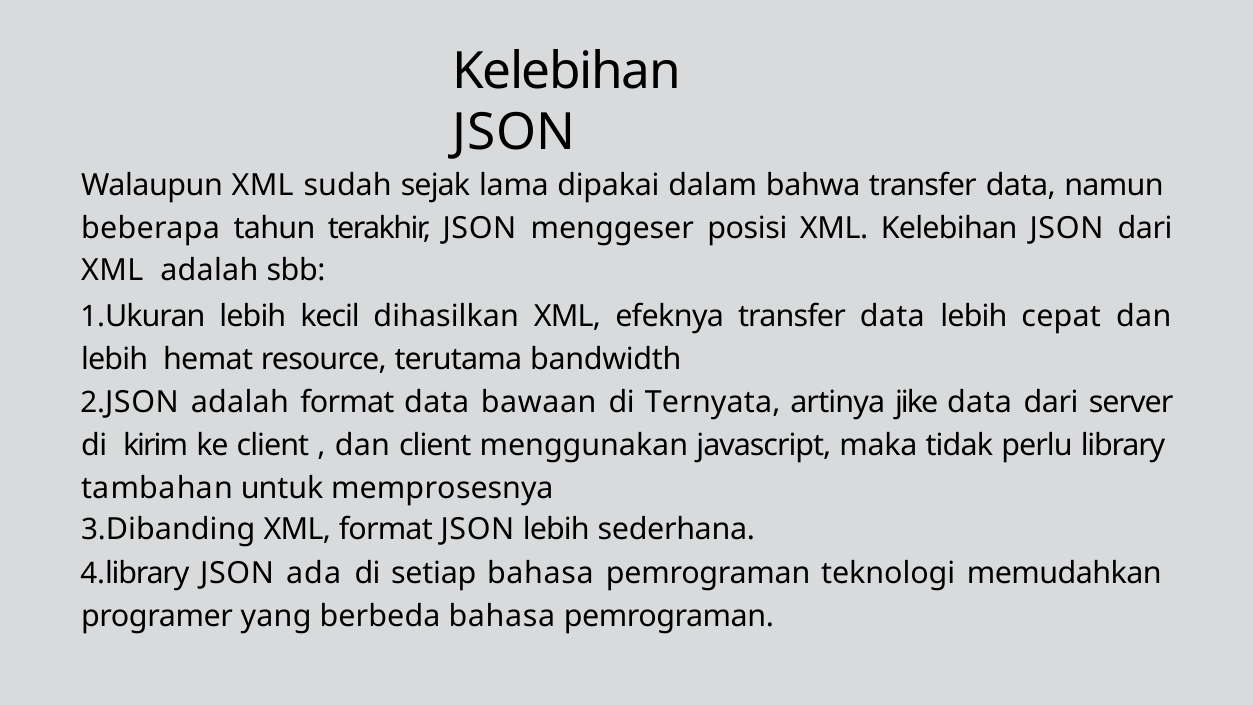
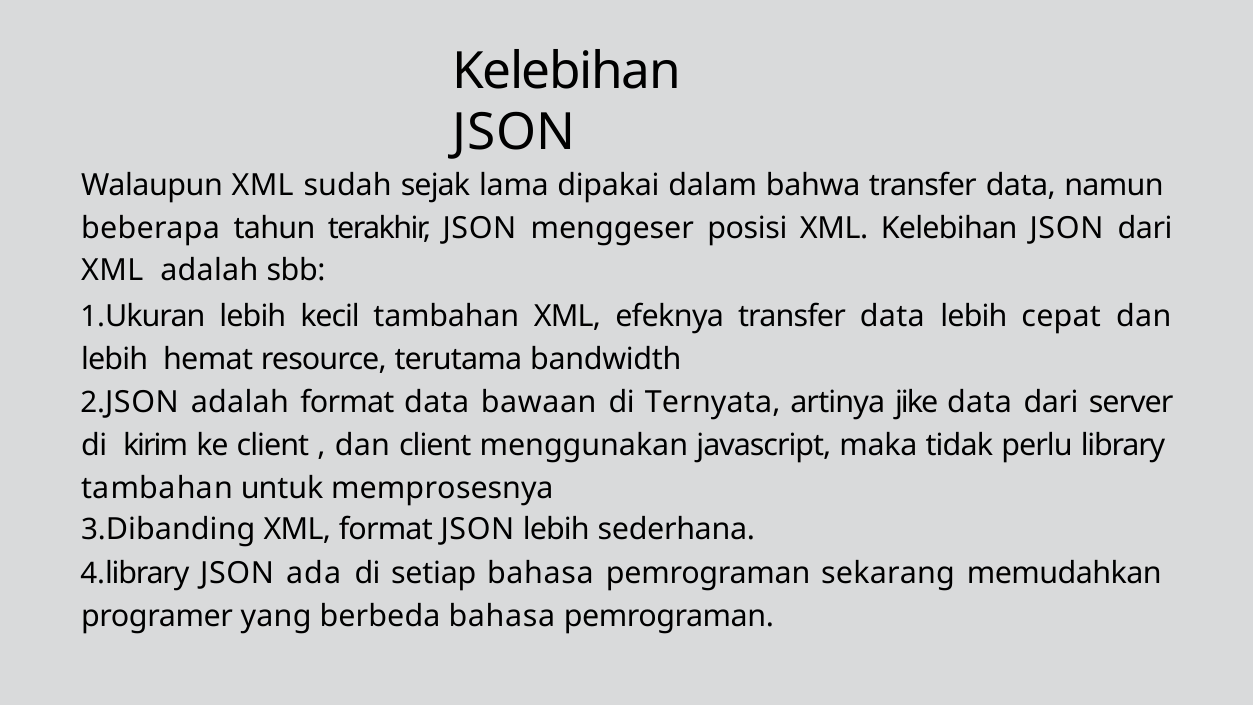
kecil dihasilkan: dihasilkan -> tambahan (446, 316)
teknologi: teknologi -> sekarang (888, 573)
